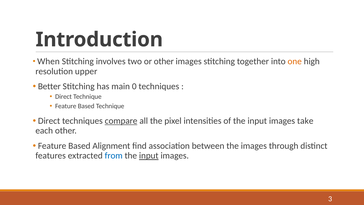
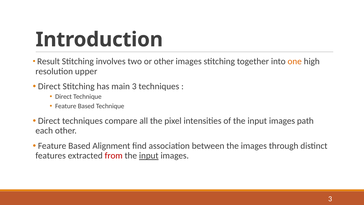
When: When -> Result (49, 61)
Better: Better -> Direct (49, 86)
main 0: 0 -> 3 (134, 86)
compare underline: present -> none (121, 121)
take: take -> path (305, 121)
from colour: blue -> red (114, 156)
